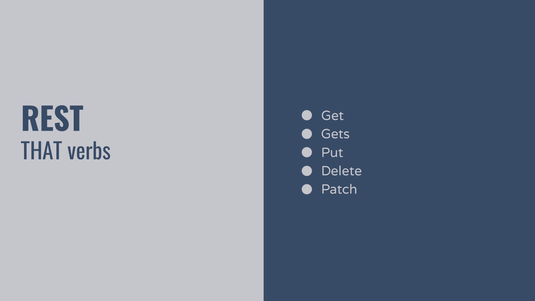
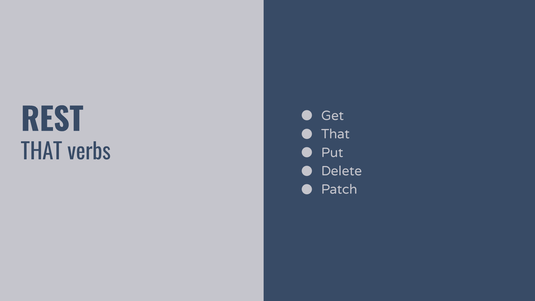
Gets: Gets -> That (335, 134)
